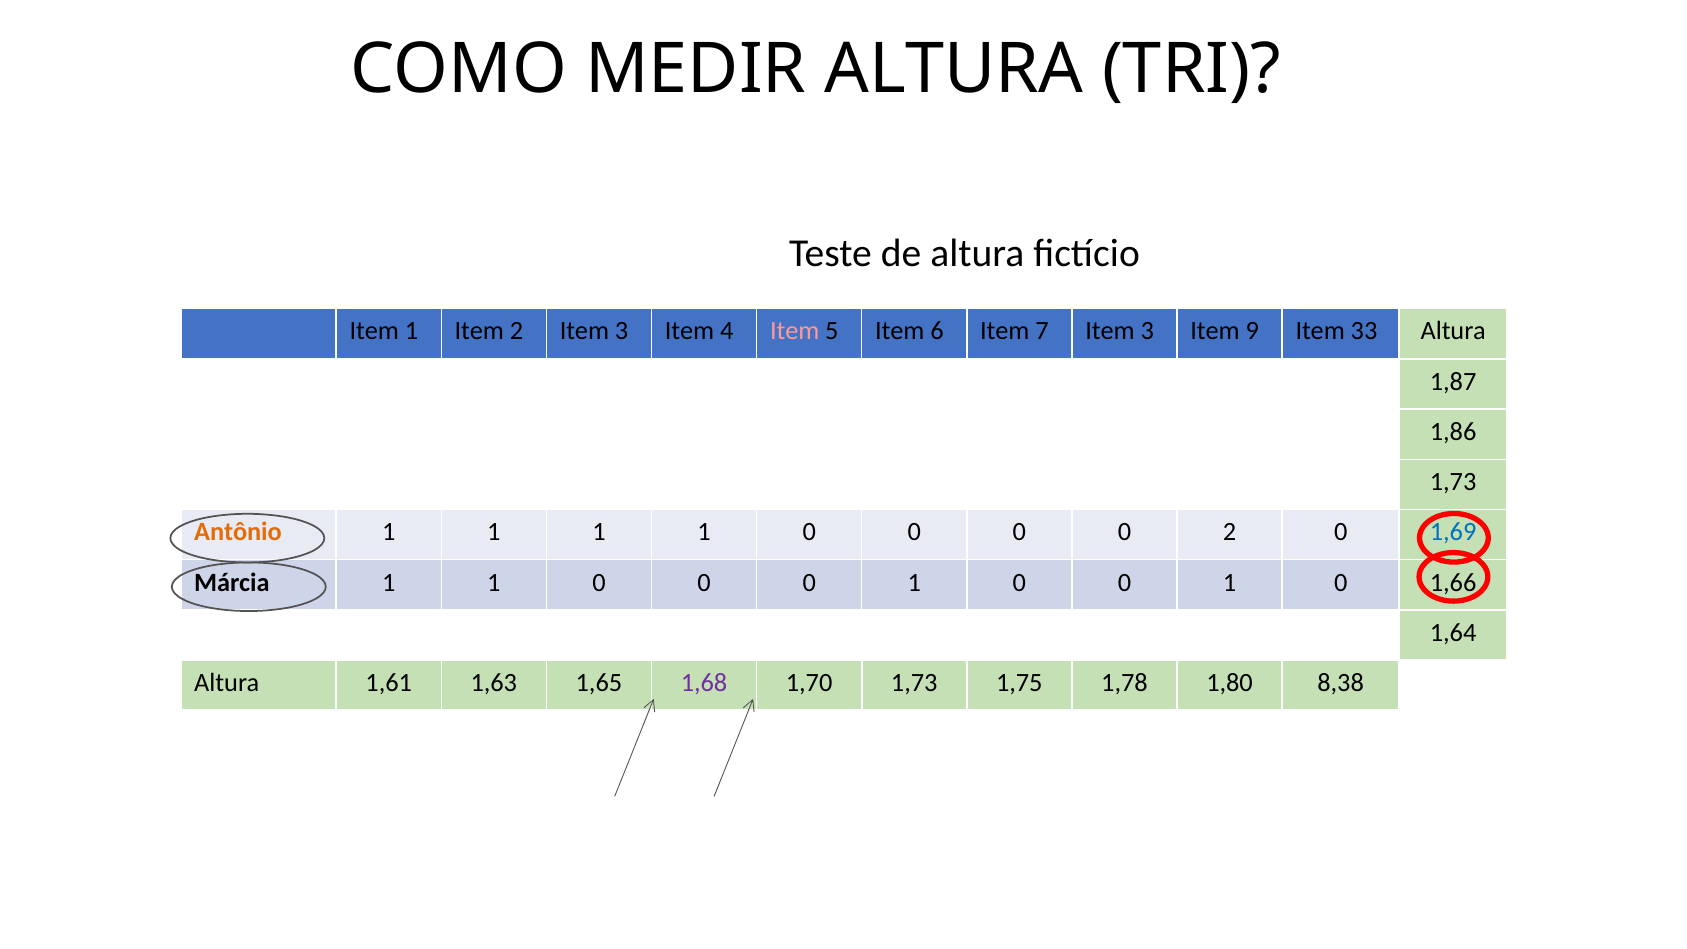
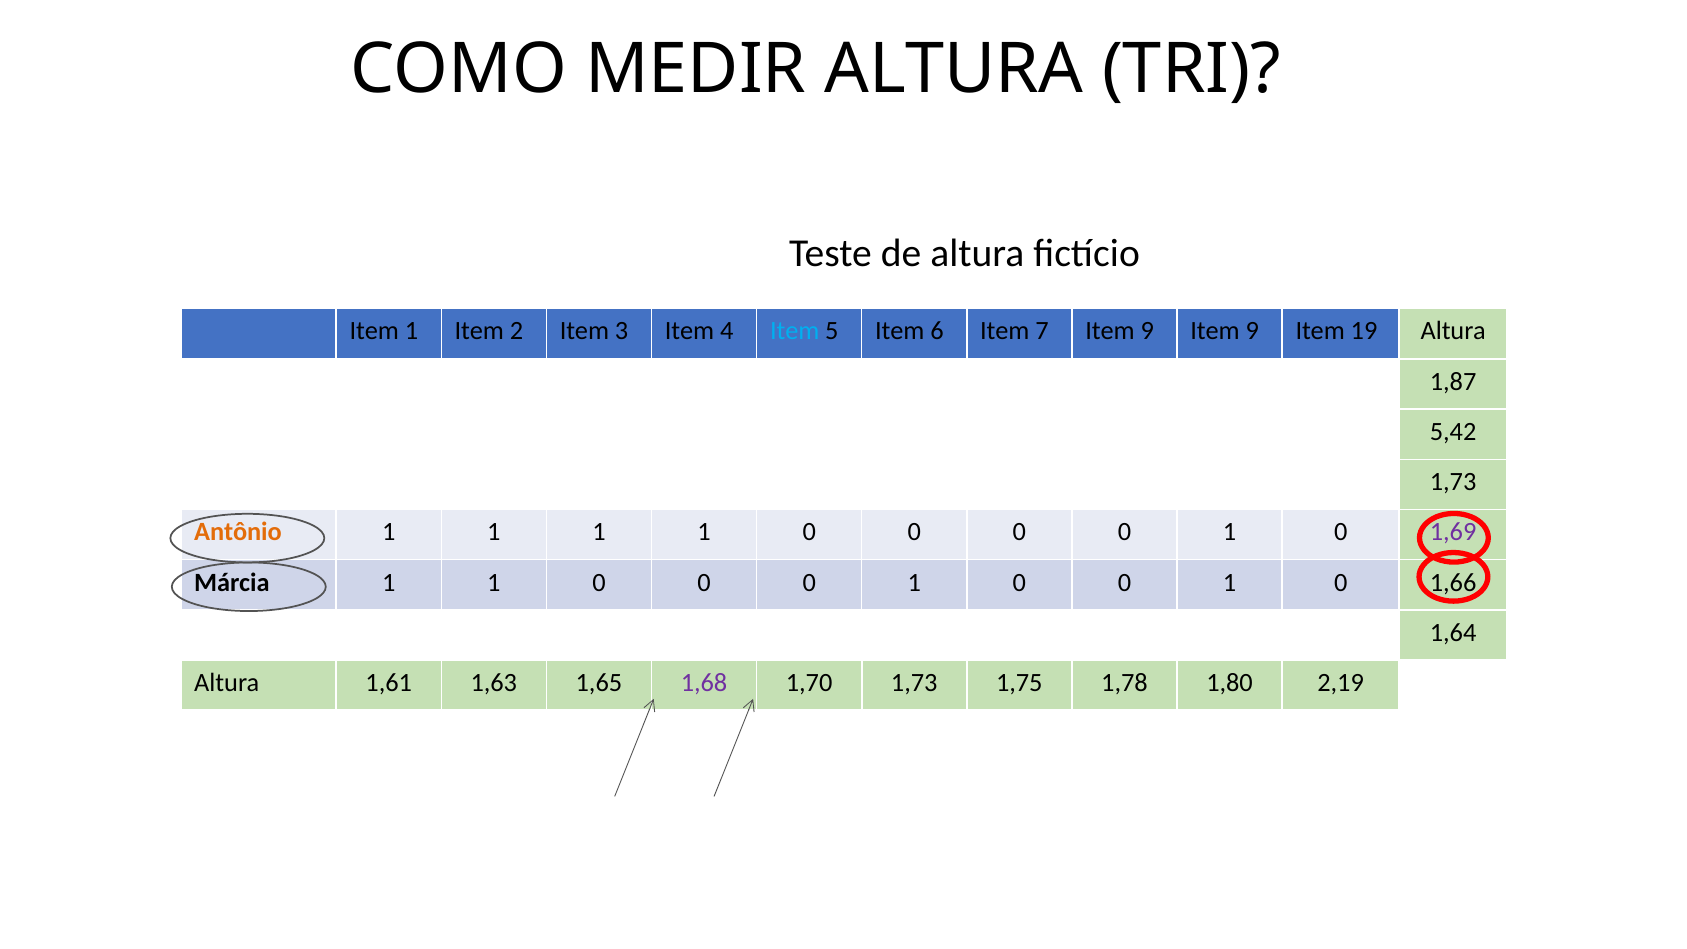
Item colour: pink -> light blue (795, 331)
7 Item 3: 3 -> 9 (1147, 331)
33: 33 -> 19 (1364, 331)
1,86: 1,86 -> 5,42 (1453, 432)
2: 2 -> 1 (1230, 532)
1,69 colour: blue -> purple (1453, 532)
8,38: 8,38 -> 2,19 (1341, 682)
